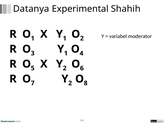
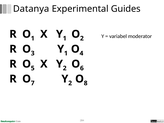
Shahih: Shahih -> Guides (126, 9)
